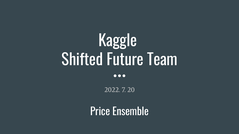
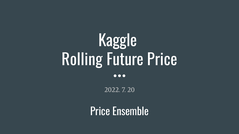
Shifted: Shifted -> Rolling (82, 60)
Future Team: Team -> Price (162, 60)
